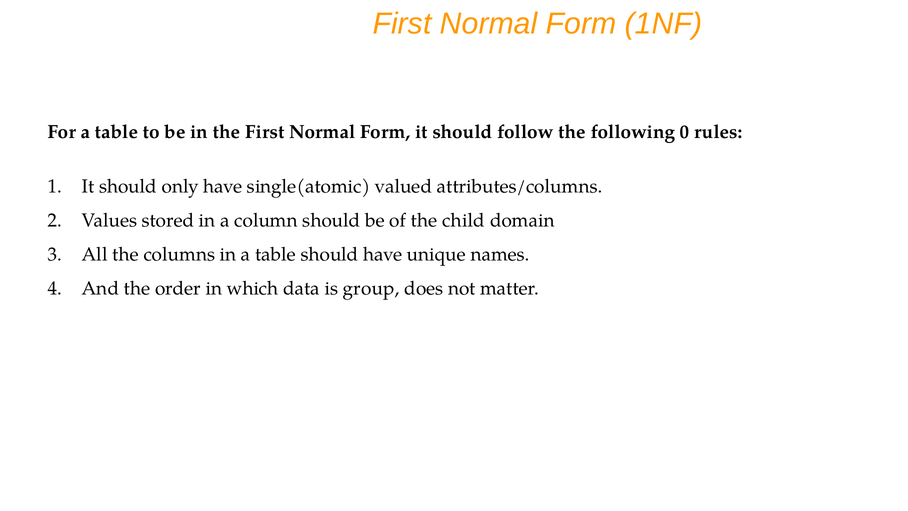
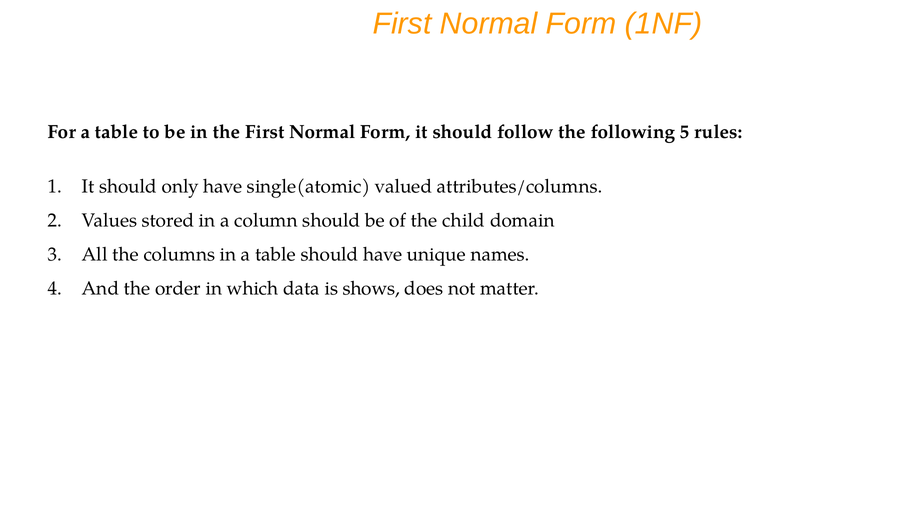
0: 0 -> 5 (685, 132)
group: group -> shows (371, 289)
